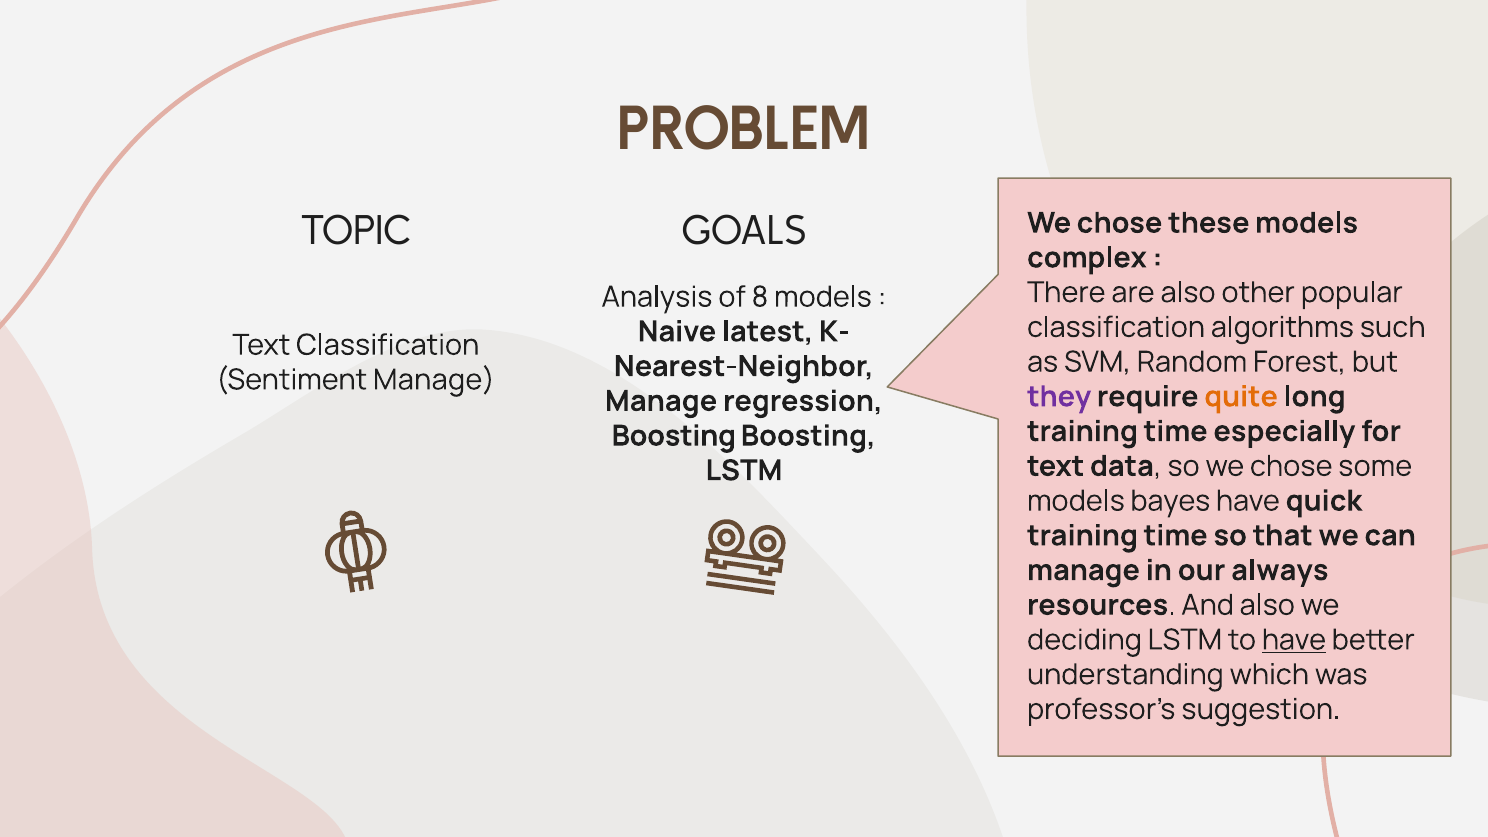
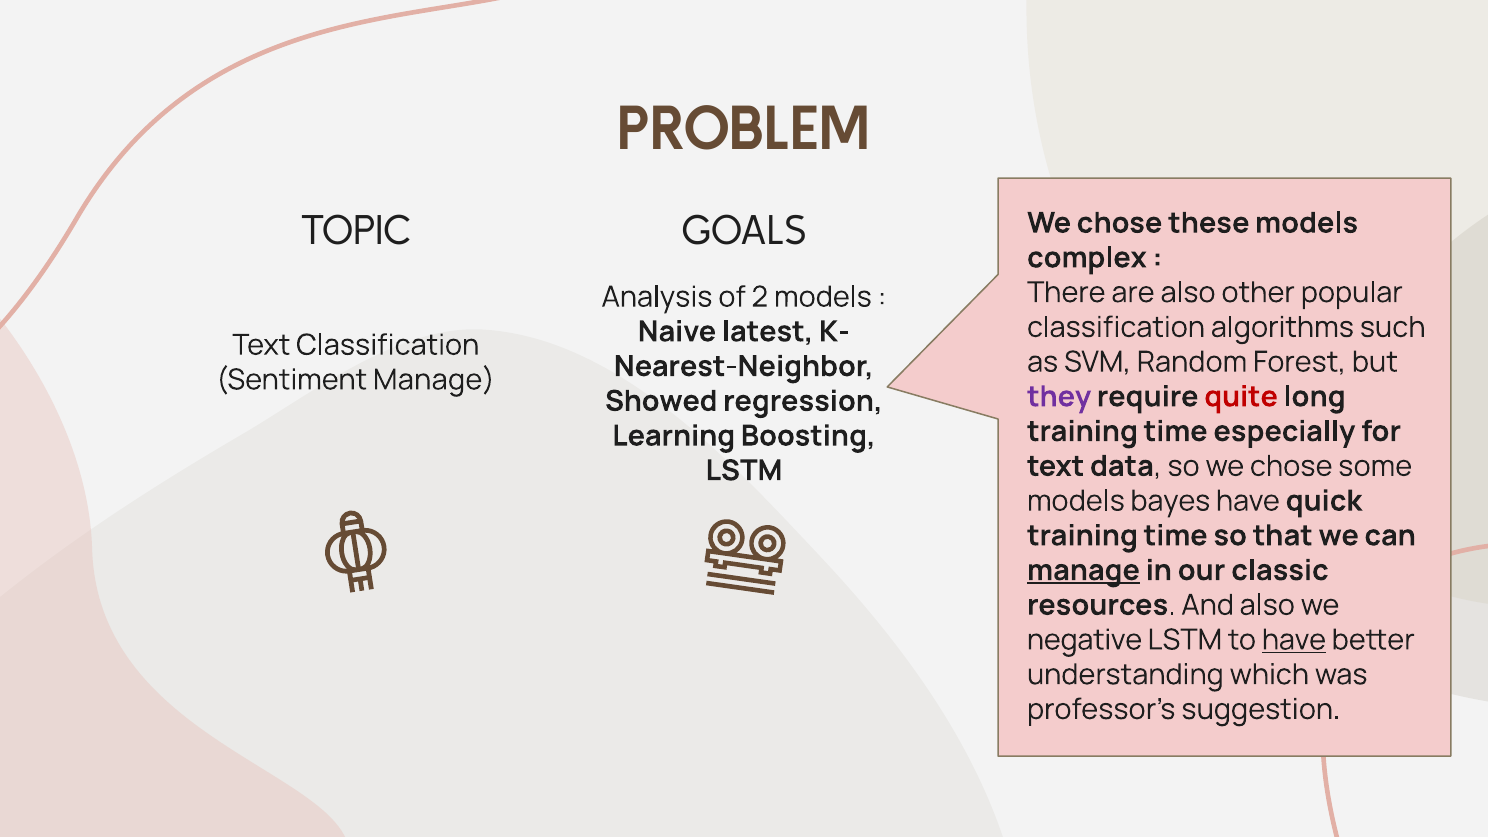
8: 8 -> 2 (760, 297)
quite colour: orange -> red (1241, 397)
Manage: Manage -> Showed (661, 401)
Boosting: Boosting -> Learning (674, 436)
manage underline: none -> present (1083, 570)
always: always -> classic (1280, 570)
deciding: deciding -> negative (1085, 640)
